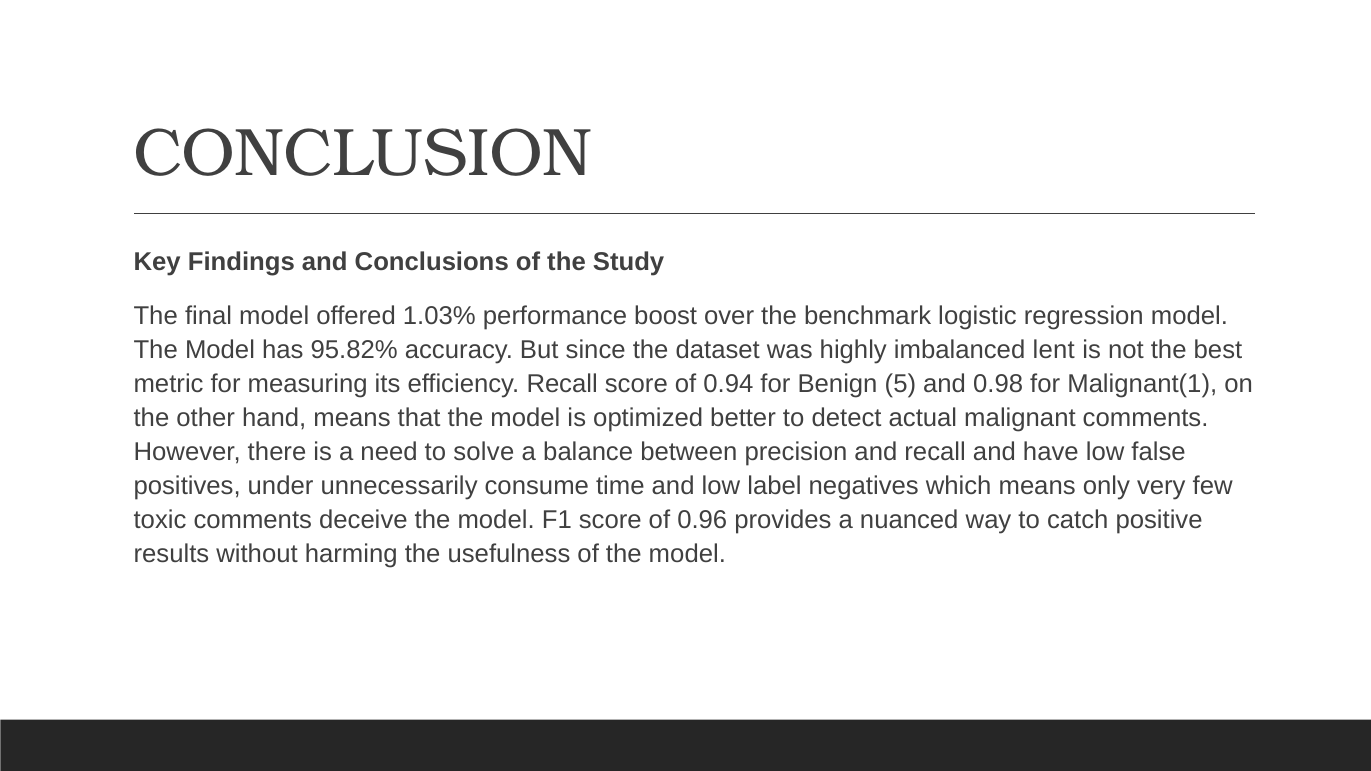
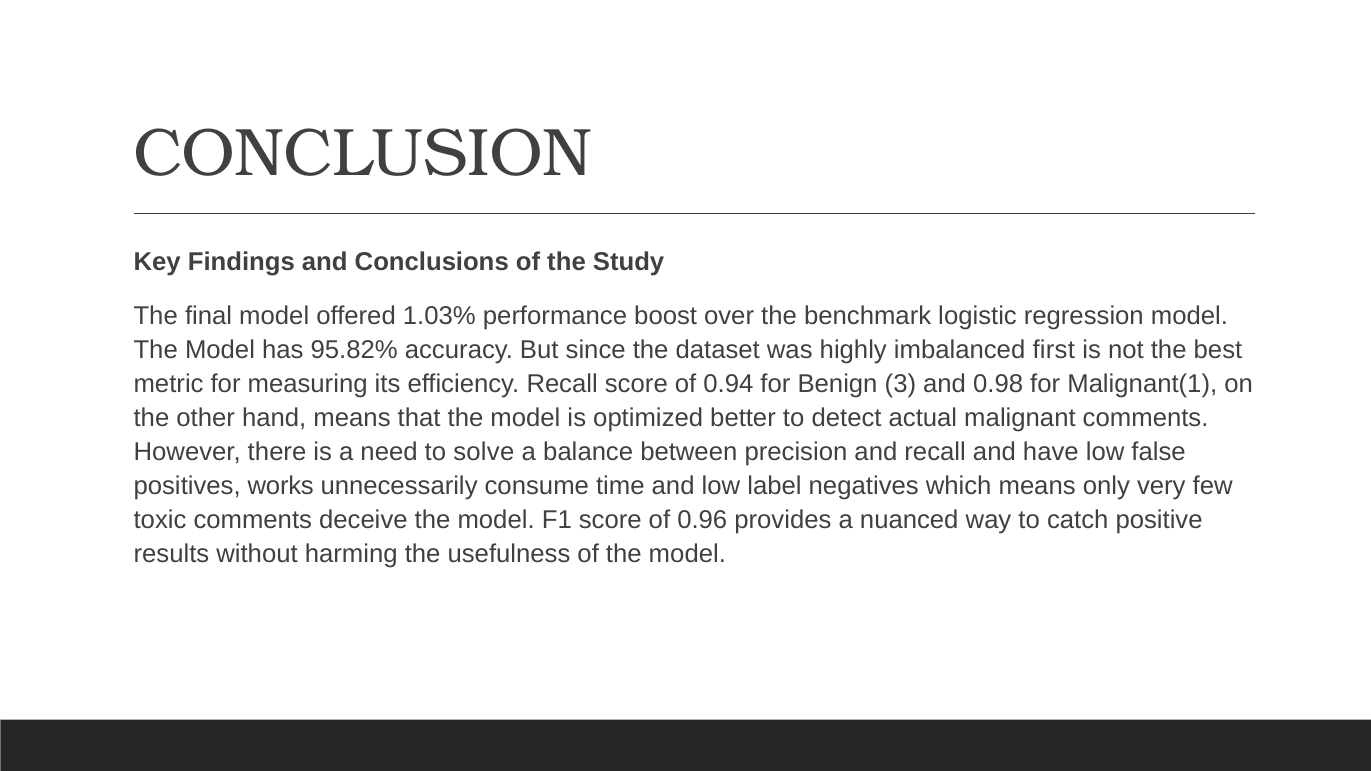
lent: lent -> first (1054, 350)
5: 5 -> 3 (900, 384)
under: under -> works (281, 486)
